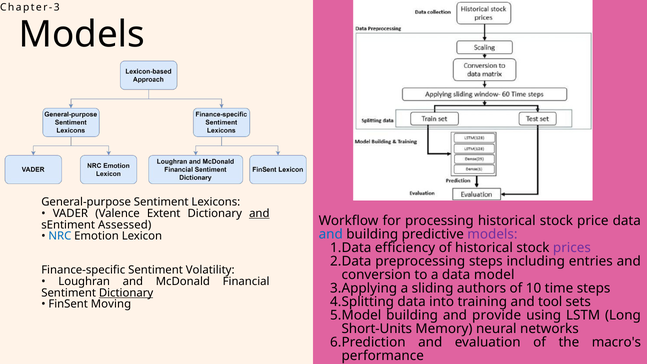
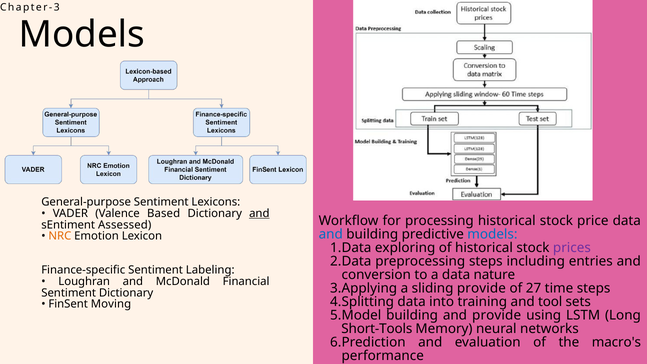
Extent: Extent -> Based (164, 213)
models colour: purple -> blue (492, 234)
NRC colour: blue -> orange (60, 236)
efficiency: efficiency -> exploring (405, 248)
Volatility: Volatility -> Labeling (210, 270)
model: model -> nature (494, 275)
sliding authors: authors -> provide (481, 288)
10: 10 -> 27 (534, 288)
Dictionary underline: present -> none (126, 293)
Short-Units: Short-Units -> Short-Tools (377, 329)
